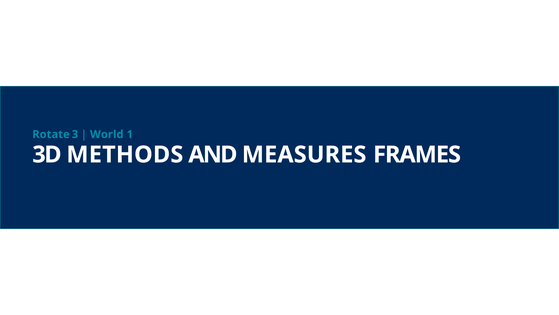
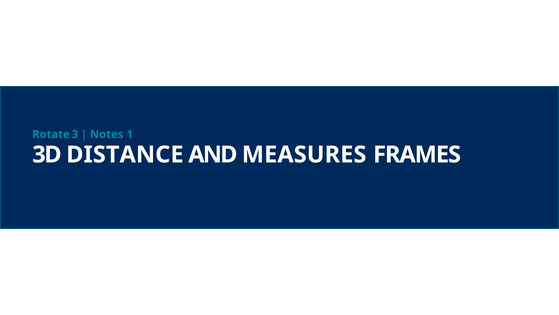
World: World -> Notes (107, 134)
METHODS: METHODS -> DISTANCE (125, 154)
